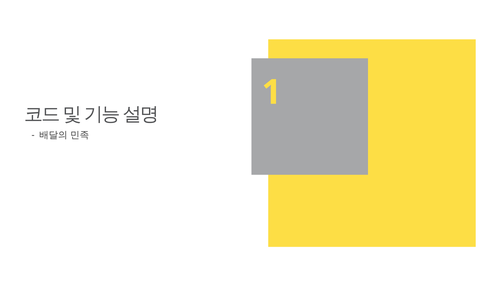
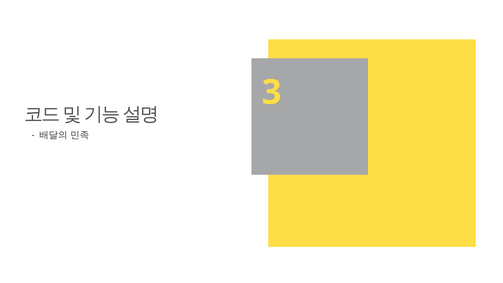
1: 1 -> 3 (272, 92)
